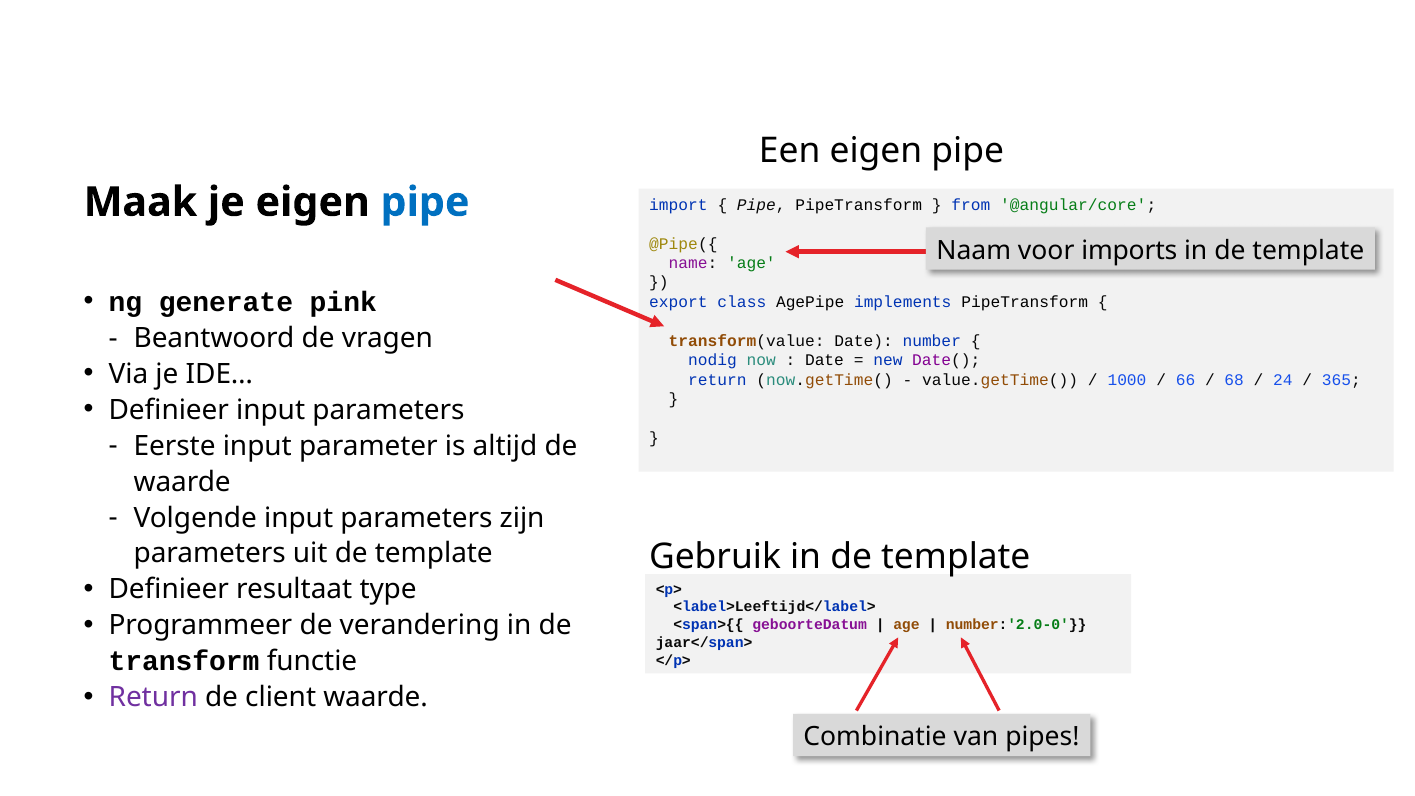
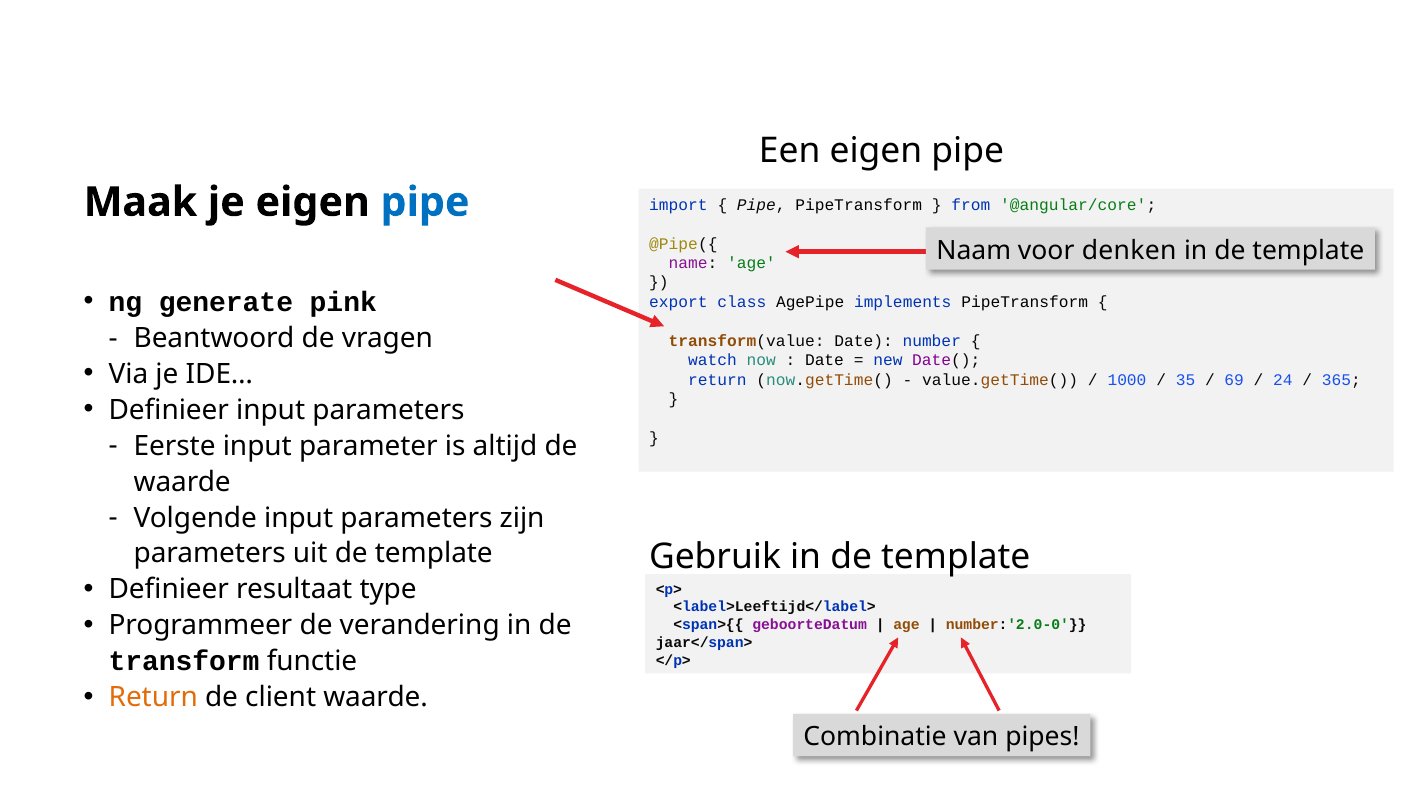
imports: imports -> denken (1129, 250)
nodig: nodig -> watch (712, 360)
66: 66 -> 35 (1186, 380)
68: 68 -> 69 (1234, 380)
Return colour: purple -> orange (153, 697)
